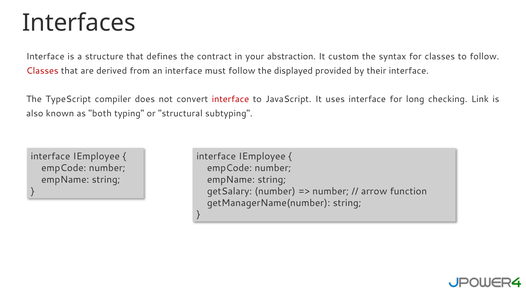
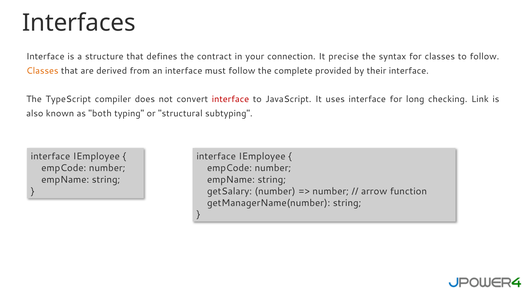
abstraction: abstraction -> connection (291, 56)
custom: custom -> precise (344, 56)
Classes colour: red -> orange (42, 71)
displayed: displayed -> complete (293, 71)
